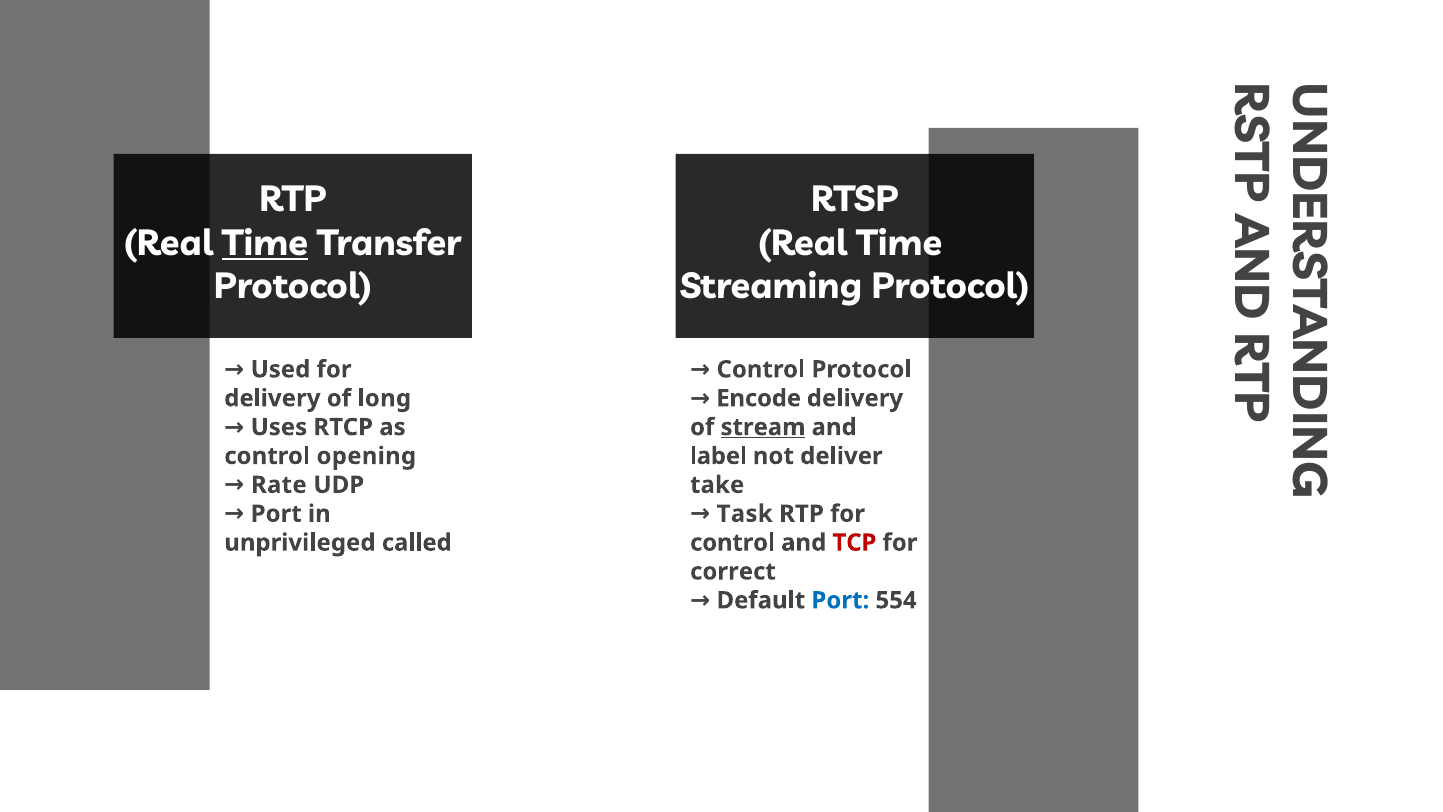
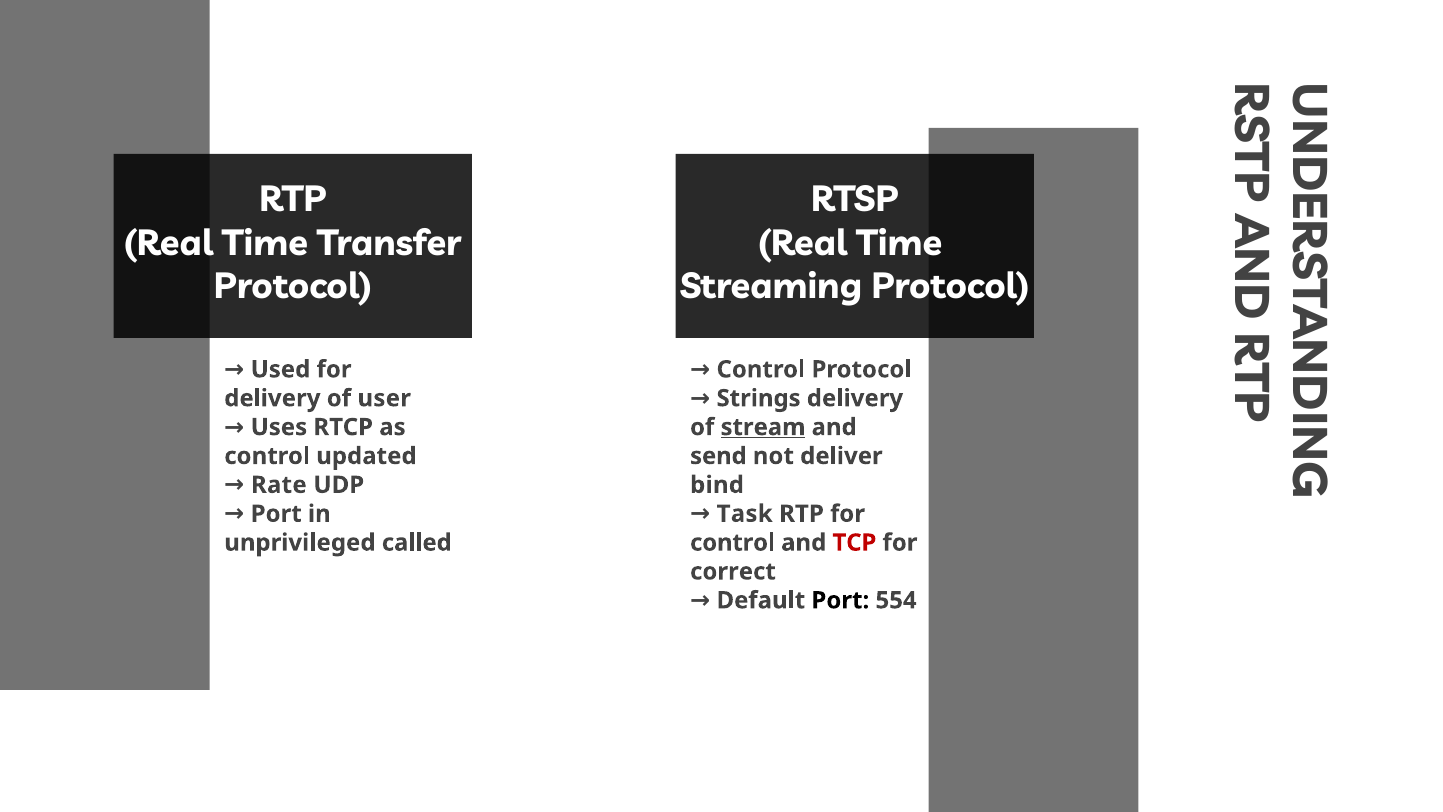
Time underline: present -> none (265, 243)
Encode: Encode -> Strings (759, 398)
long: long -> user (384, 398)
opening: opening -> updated (366, 456)
label: label -> send (718, 456)
take: take -> bind (717, 485)
Port colour: blue -> black (840, 600)
